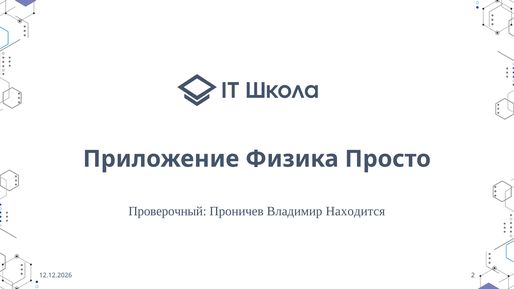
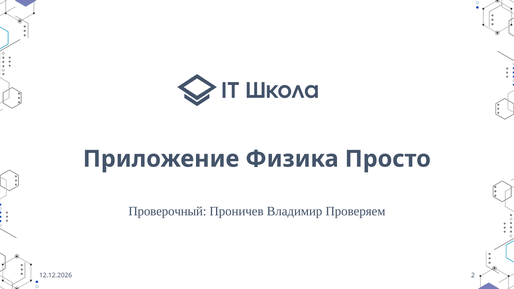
Находится: Находится -> Проверяем (355, 211)
